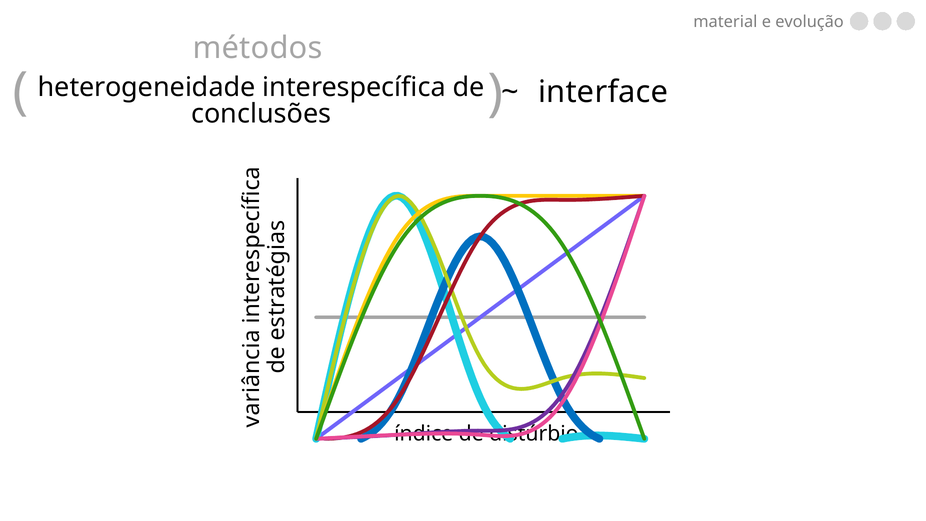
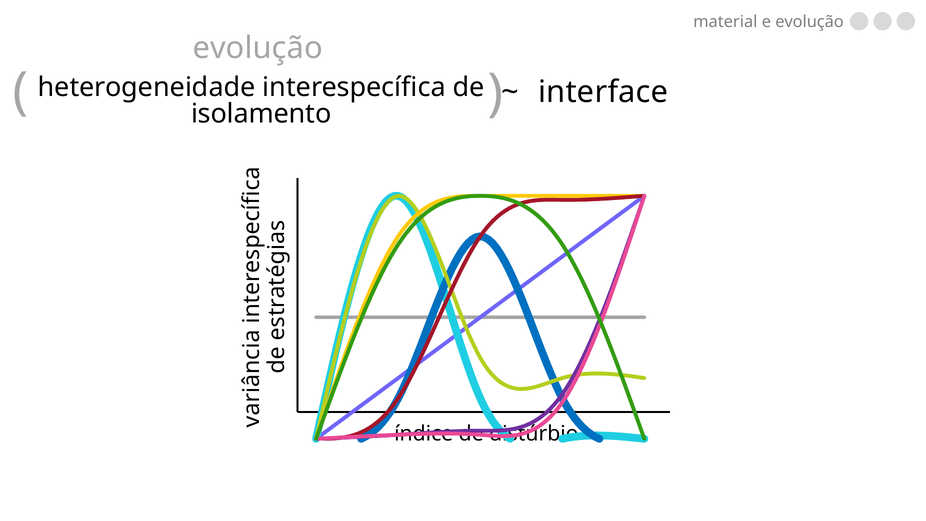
métodos: métodos -> evolução (258, 48)
conclusões: conclusões -> isolamento (261, 114)
